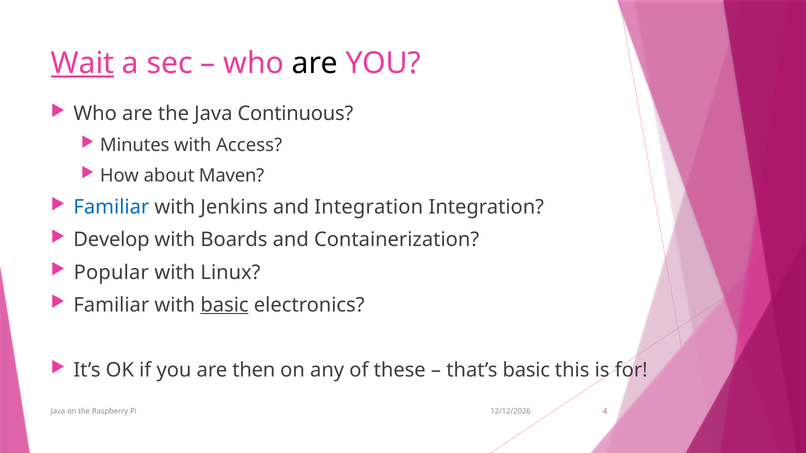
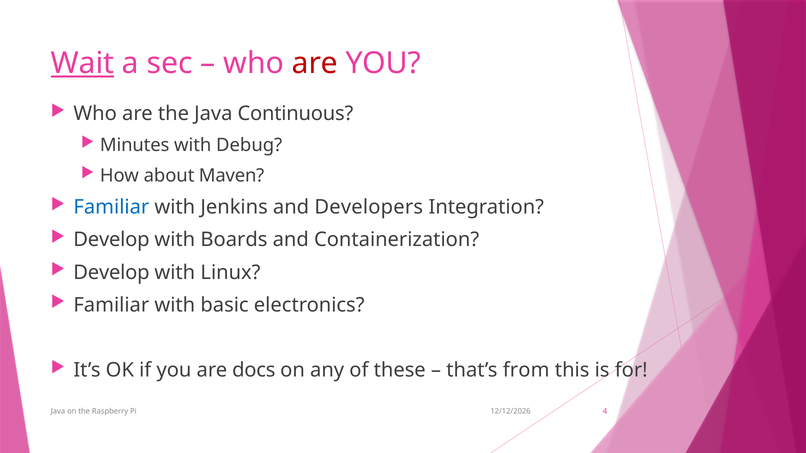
are colour: black -> red (315, 64)
Access: Access -> Debug (249, 145)
and Integration: Integration -> Developers (369, 207)
Popular: Popular -> Develop (111, 273)
basic underline: present -> none (225, 305)
then: then -> docs (254, 370)
that’s basic: basic -> from (526, 370)
